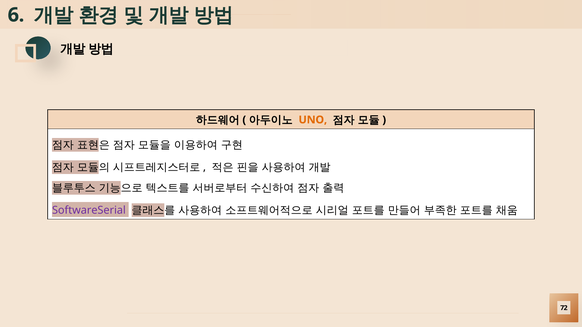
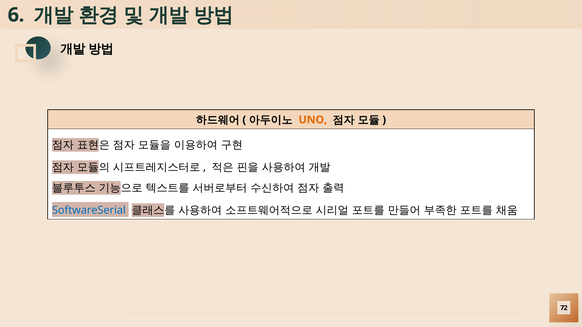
SoftwareSerial colour: purple -> blue (89, 210)
